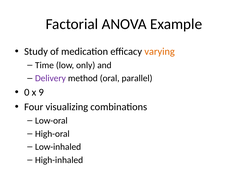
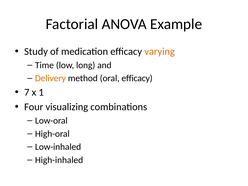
only: only -> long (86, 65)
Delivery colour: purple -> orange (50, 78)
oral parallel: parallel -> efficacy (137, 78)
0: 0 -> 7 (27, 92)
9: 9 -> 1 (41, 92)
